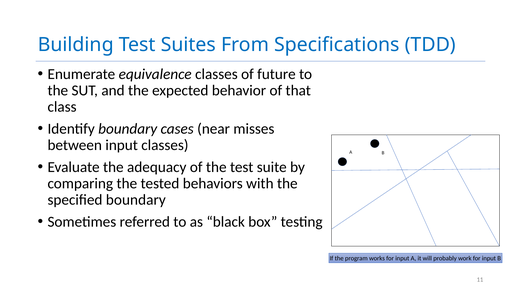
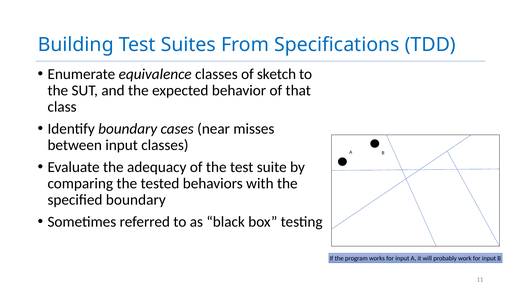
future: future -> sketch (277, 74)
